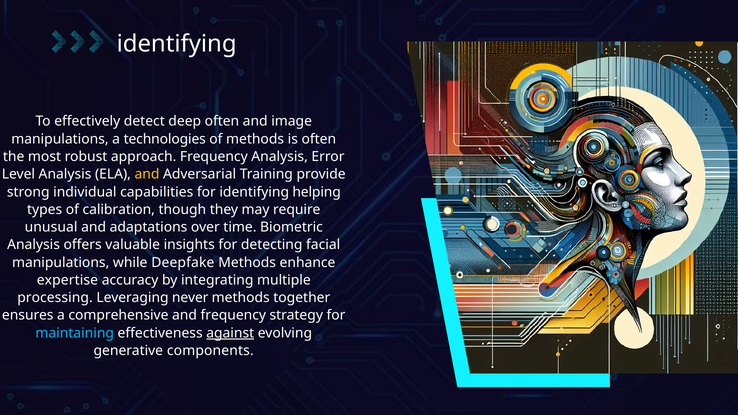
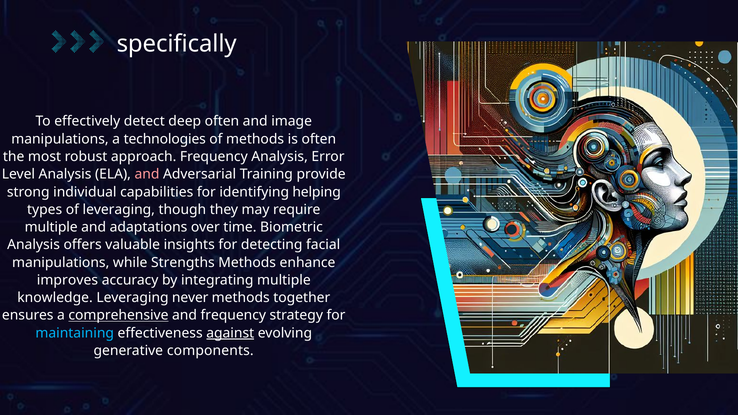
identifying: identifying -> specifically (177, 44)
and colour: yellow -> pink (147, 174)
of calibration: calibration -> leveraging (119, 210)
unusual: unusual -> multiple (51, 227)
Deepfake: Deepfake -> Strengths (183, 263)
expertise: expertise -> improves (67, 280)
processing: processing -> knowledge (55, 298)
comprehensive underline: none -> present (118, 315)
